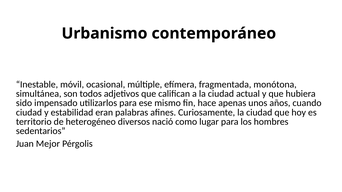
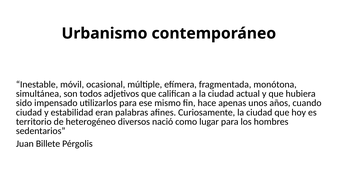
Mejor: Mejor -> Billete (48, 144)
